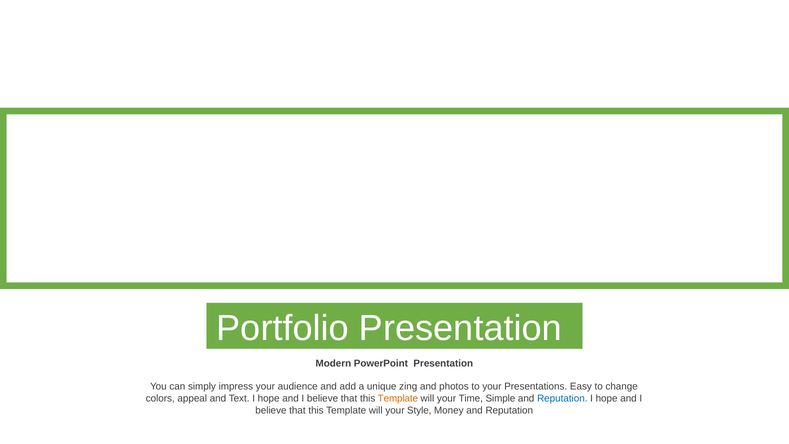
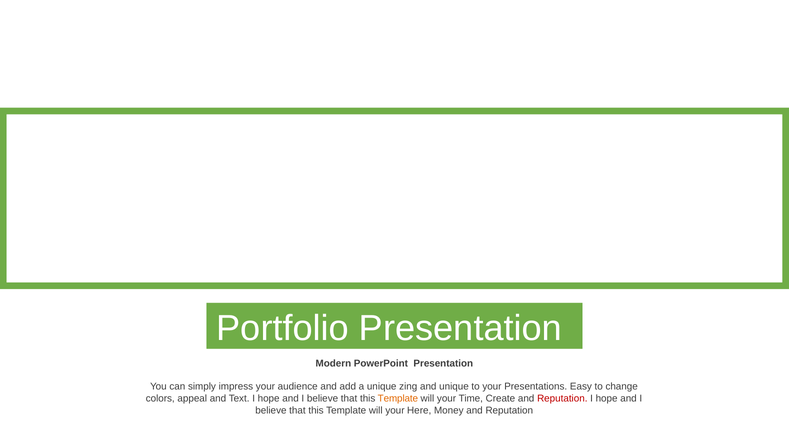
and photos: photos -> unique (454, 387)
Simple: Simple -> Create (500, 398)
Reputation colour: blue -> red (562, 398)
Style: Style -> Here (419, 410)
